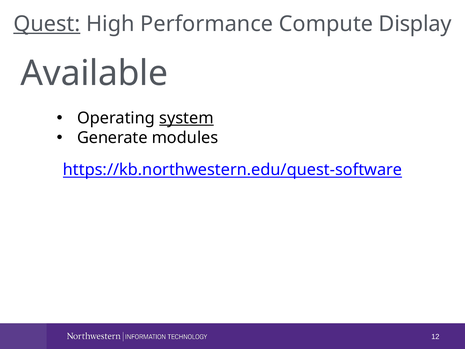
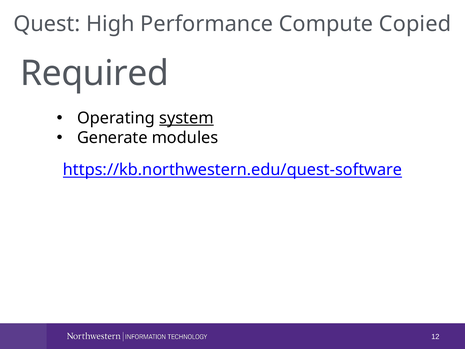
Quest underline: present -> none (47, 24)
Display: Display -> Copied (415, 24)
Available: Available -> Required (94, 73)
